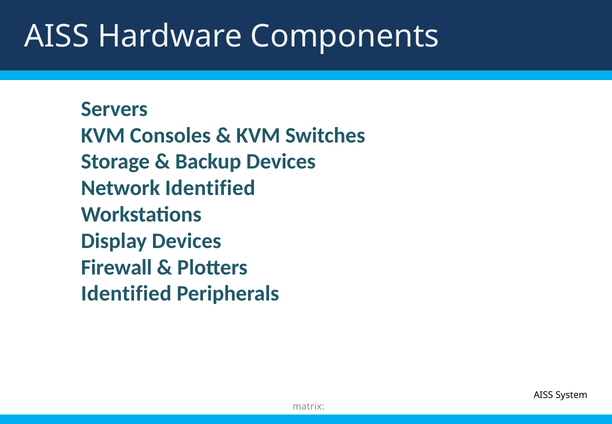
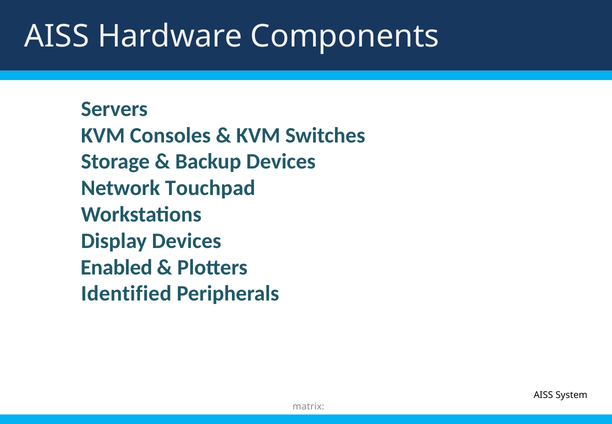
Network Identified: Identified -> Touchpad (210, 188)
Firewall: Firewall -> Enabled (116, 267)
